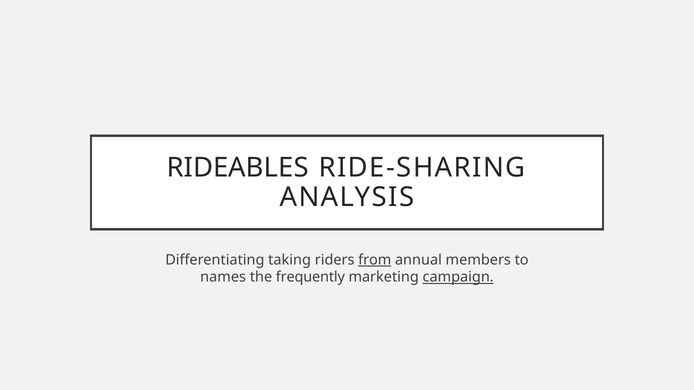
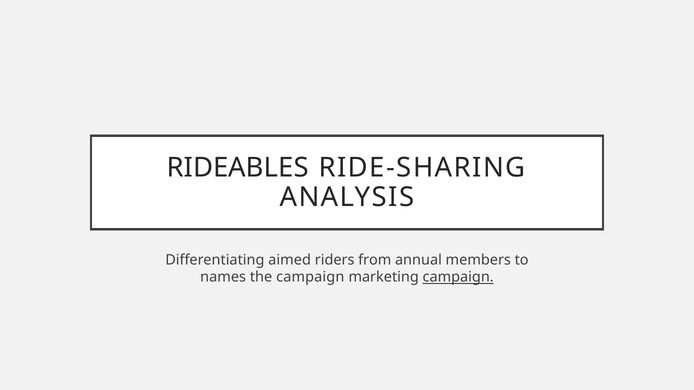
taking: taking -> aimed (290, 260)
from underline: present -> none (375, 260)
the frequently: frequently -> campaign (310, 277)
